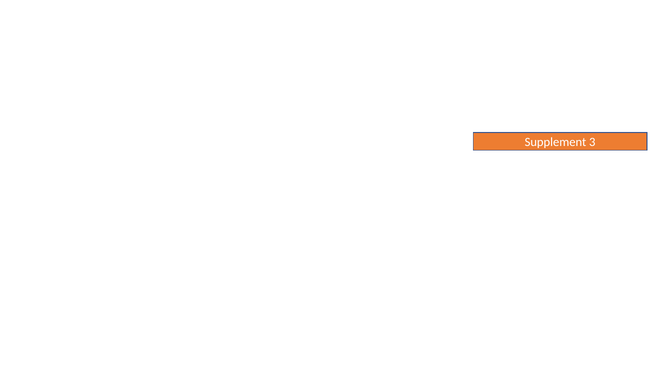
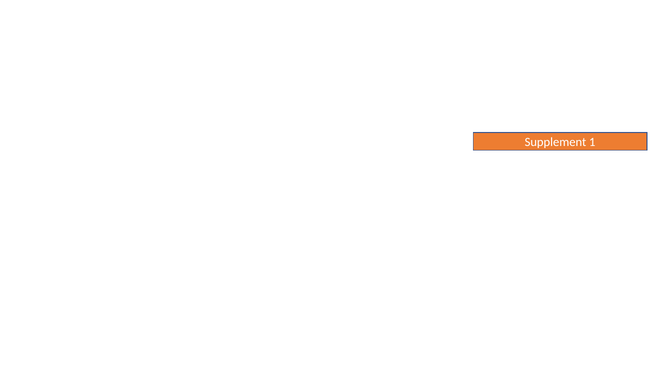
3: 3 -> 1 (592, 142)
